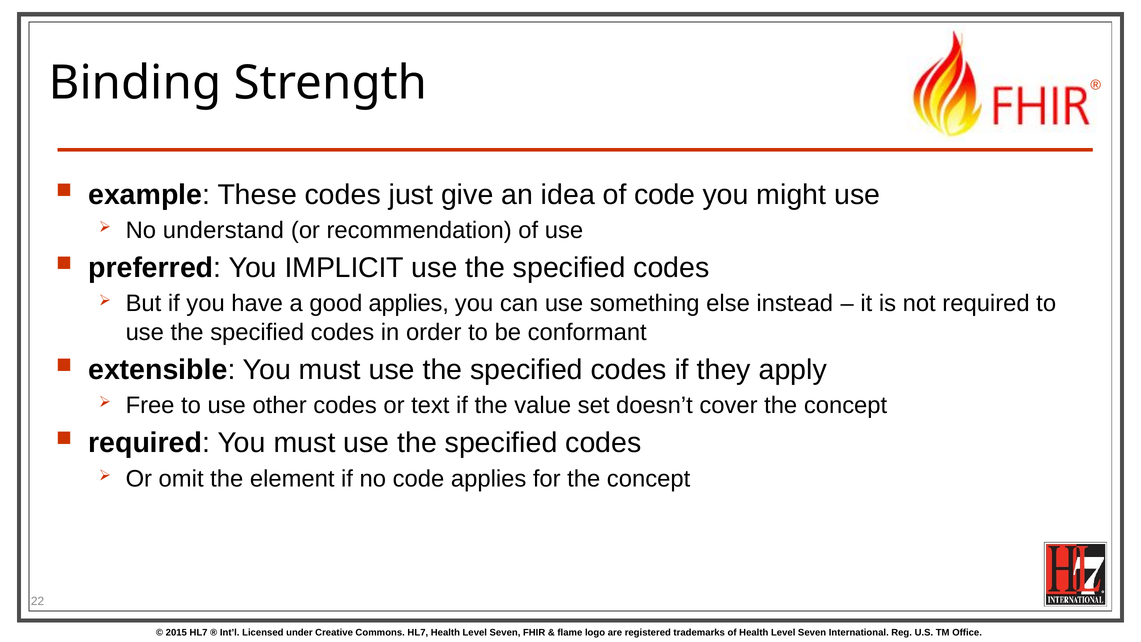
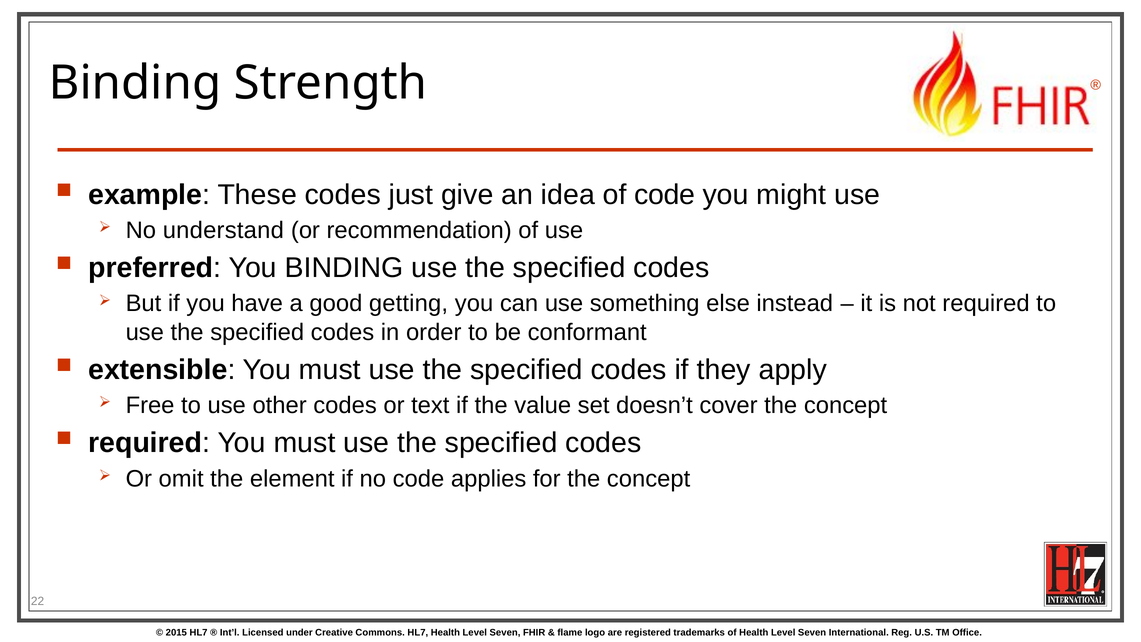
You IMPLICIT: IMPLICIT -> BINDING (344, 268)
good applies: applies -> getting (409, 304)
